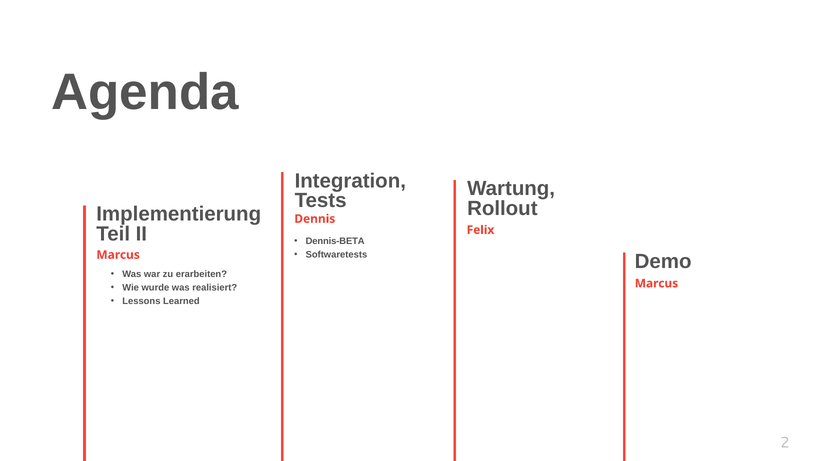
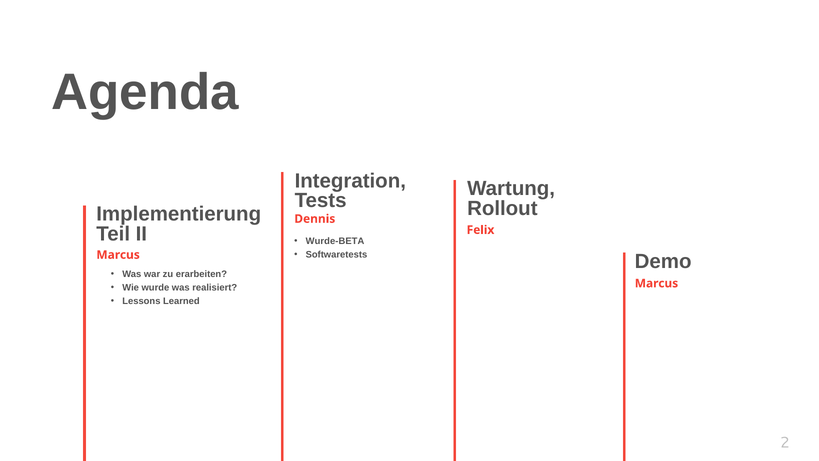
Dennis-BETA: Dennis-BETA -> Wurde-BETA (335, 241)
